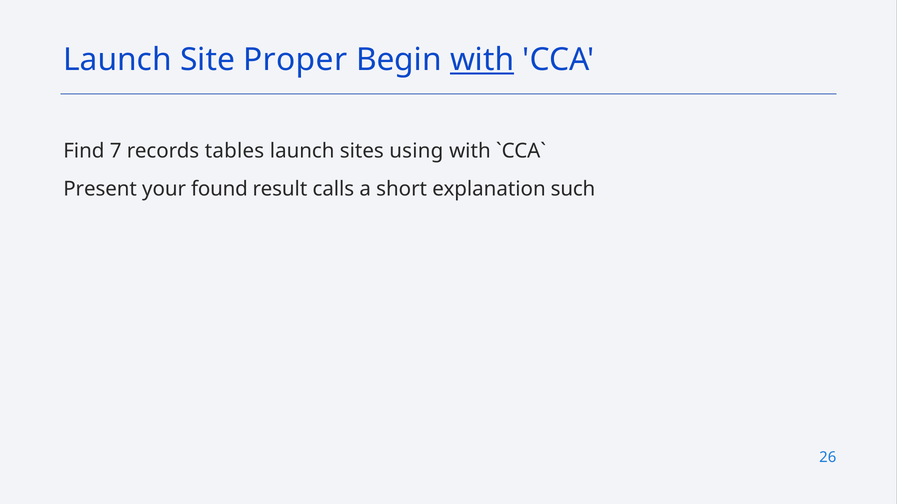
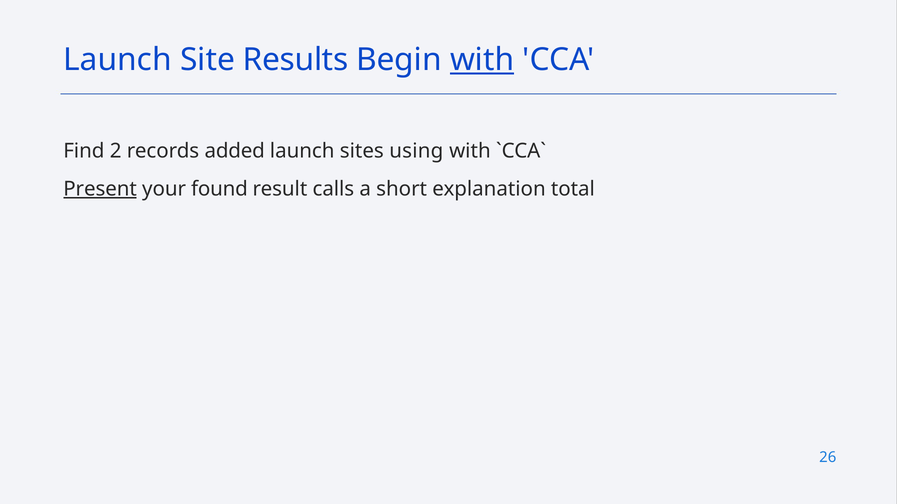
Proper: Proper -> Results (296, 60)
7: 7 -> 2 (116, 151)
tables: tables -> added (235, 151)
Present underline: none -> present (100, 189)
such: such -> total (573, 189)
